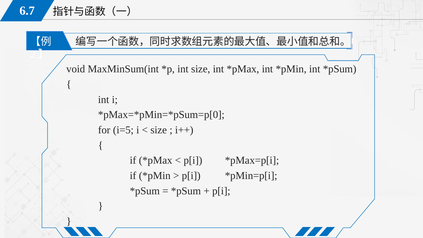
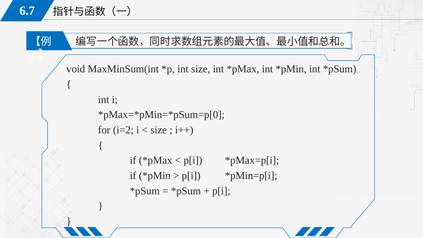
i=5: i=5 -> i=2 (123, 130)
